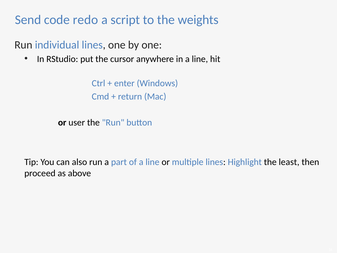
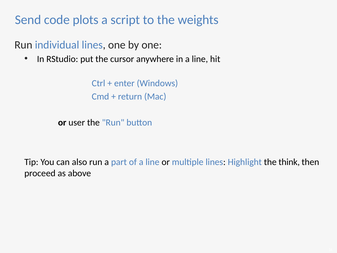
redo: redo -> plots (86, 20)
least: least -> think (289, 162)
